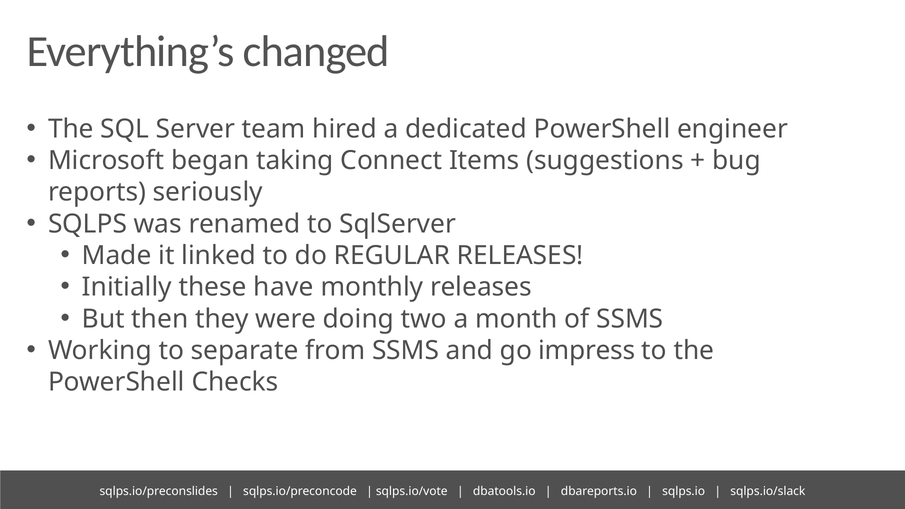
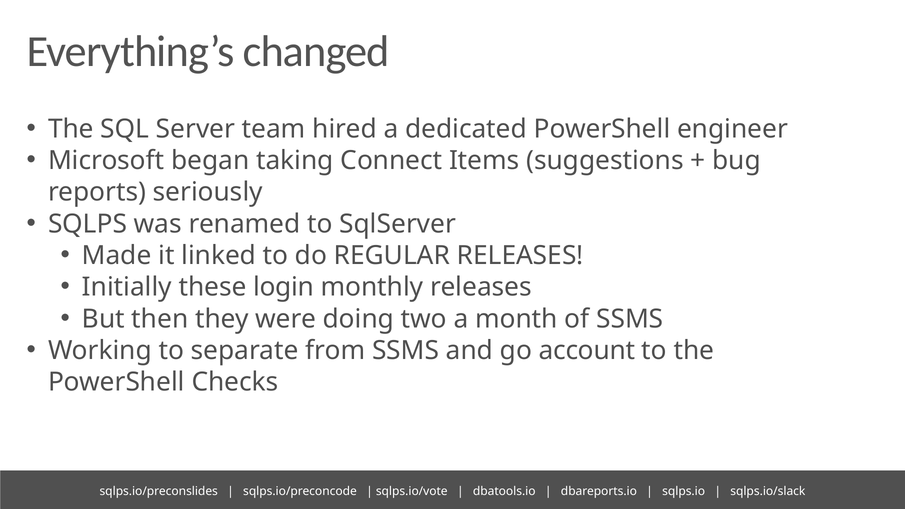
have: have -> login (284, 287)
impress: impress -> account (587, 350)
